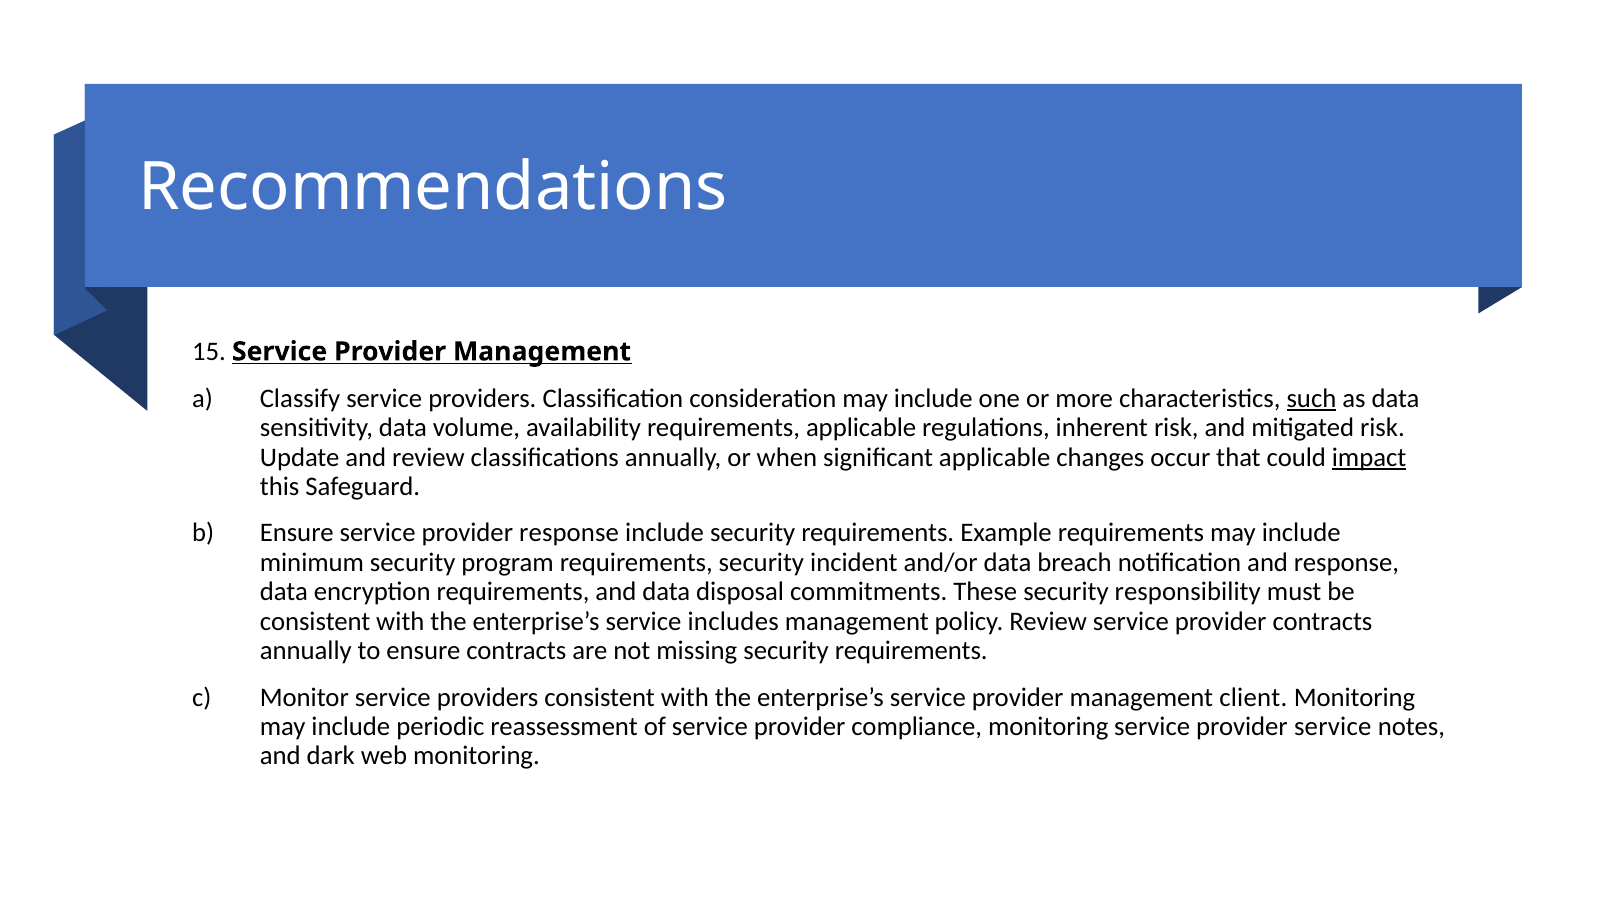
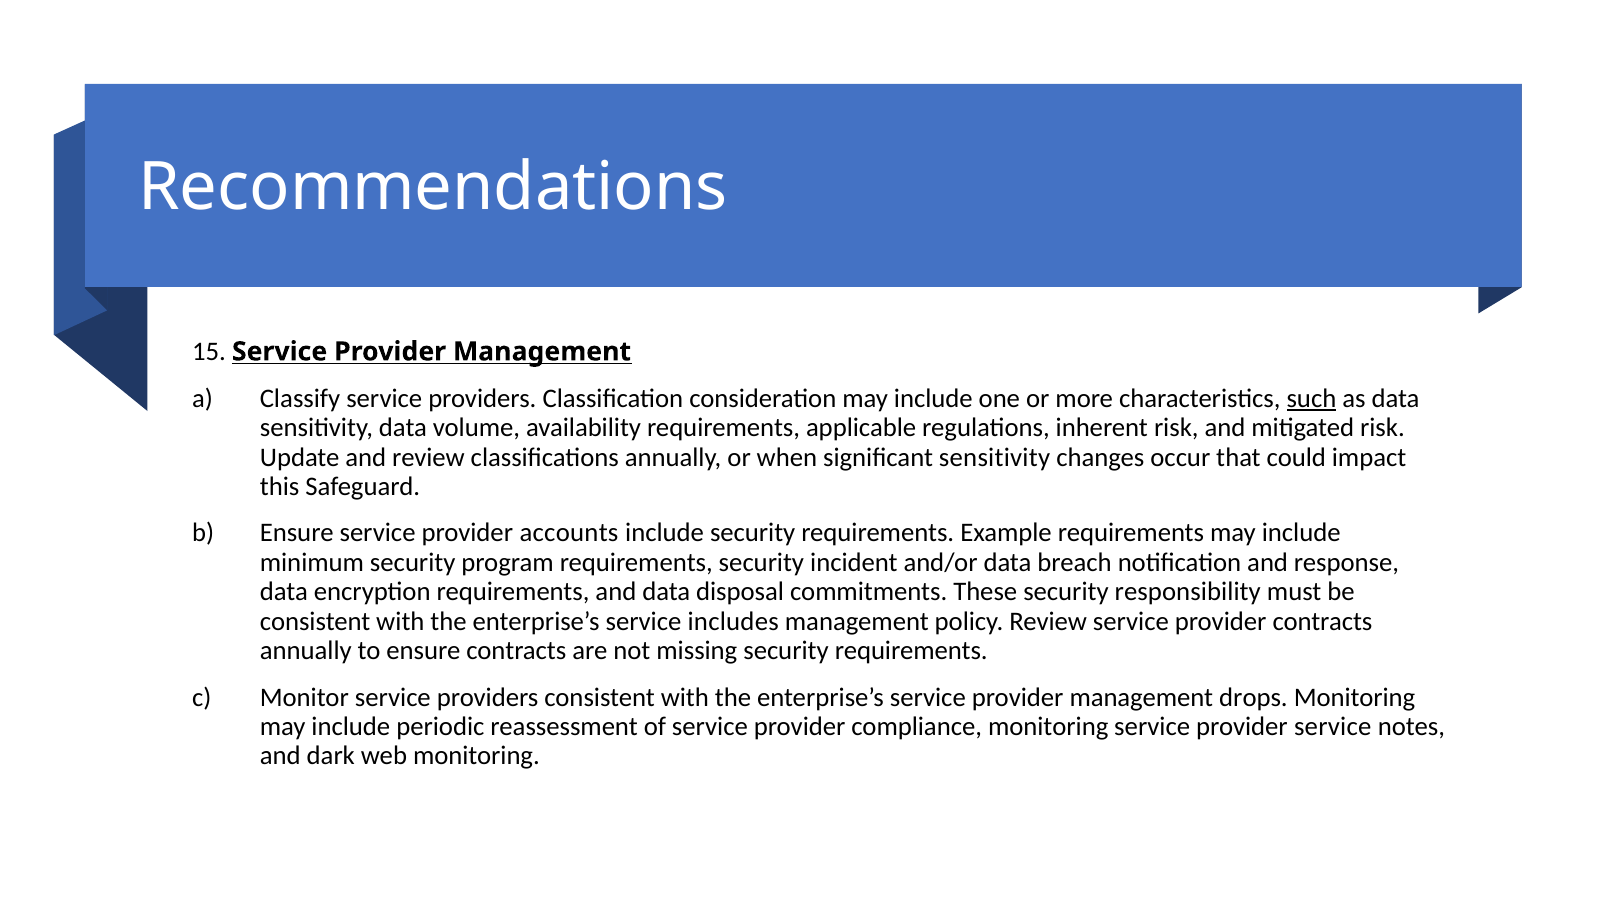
significant applicable: applicable -> sensitivity (995, 457)
impact underline: present -> none (1369, 457)
provider response: response -> accounts (569, 533)
client: client -> drops (1253, 697)
